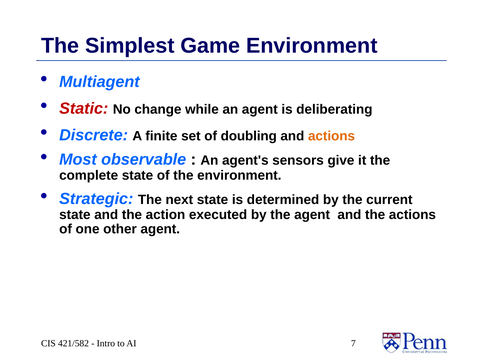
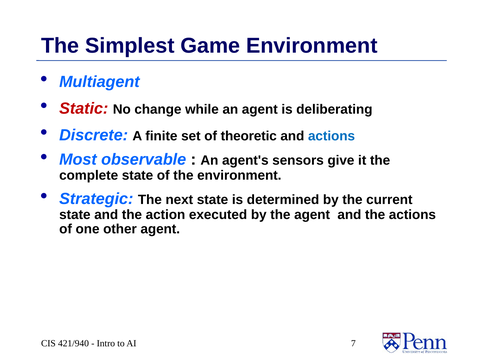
doubling: doubling -> theoretic (249, 136)
actions colour: orange -> blue (332, 136)
421/582: 421/582 -> 421/940 (73, 343)
